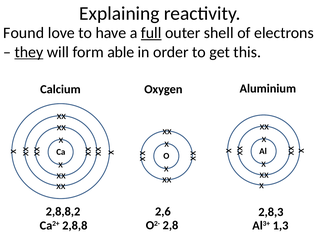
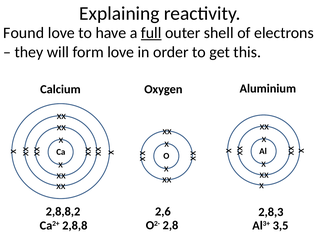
they underline: present -> none (29, 52)
form able: able -> love (121, 52)
1,3: 1,3 -> 3,5 (281, 226)
